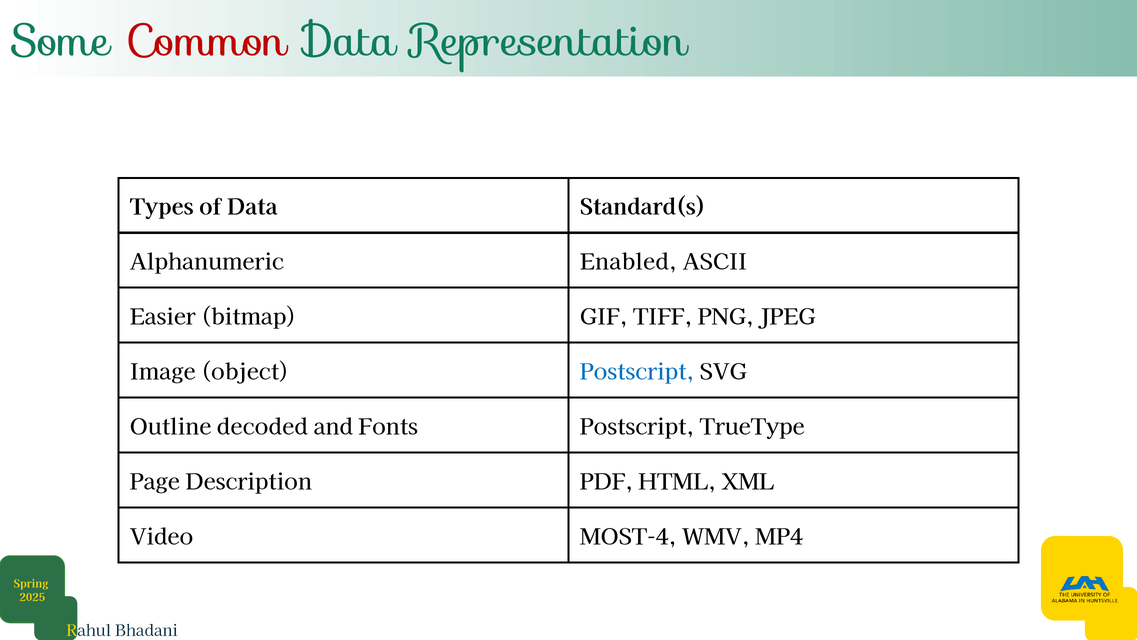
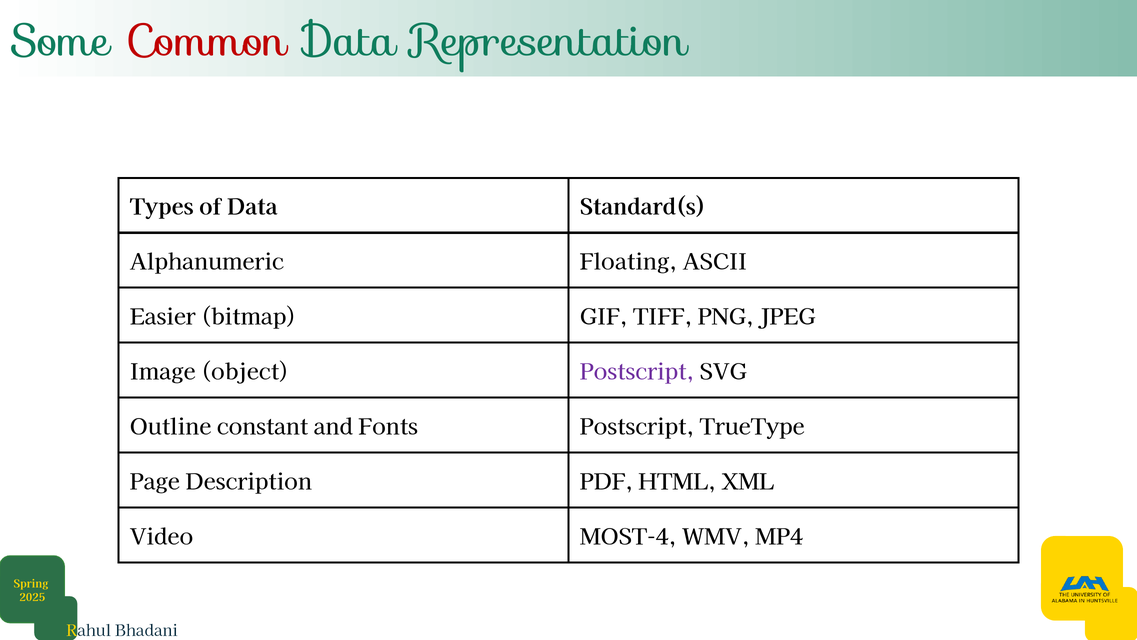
Enabled: Enabled -> Floating (628, 262)
Postscript colour: blue -> purple (637, 372)
decoded: decoded -> constant (262, 427)
